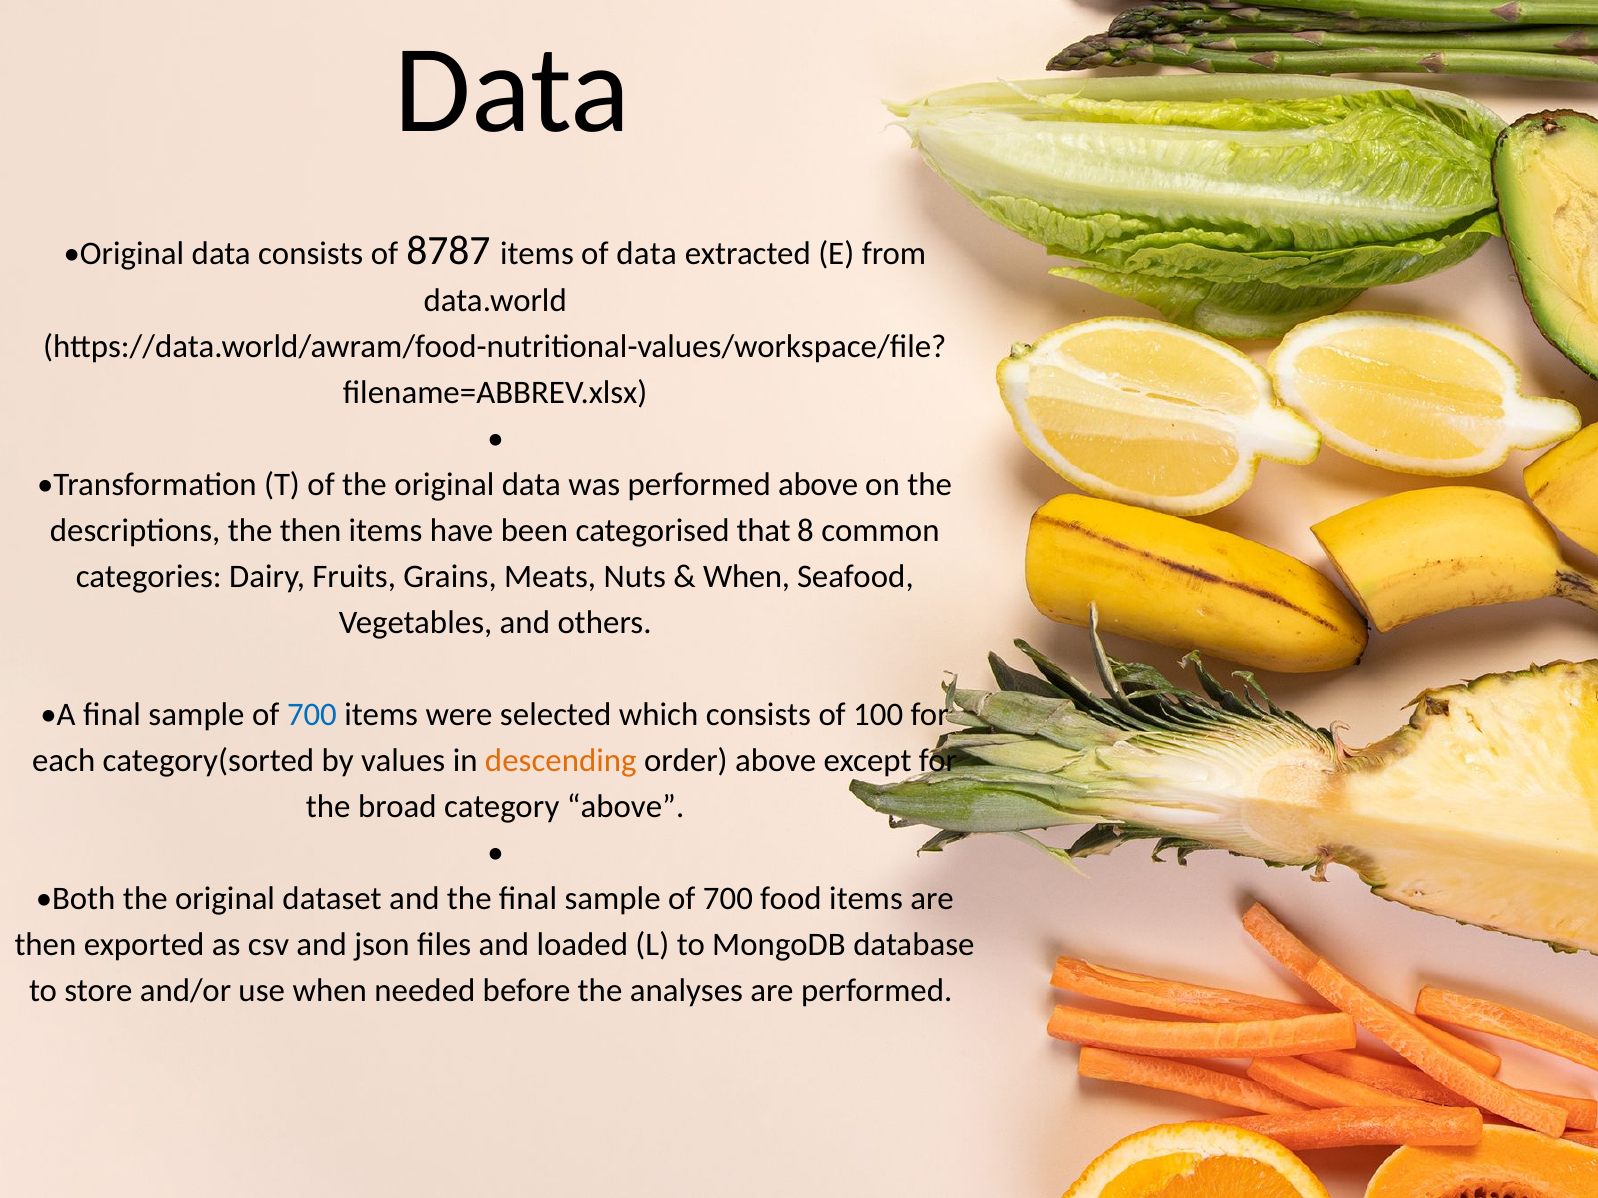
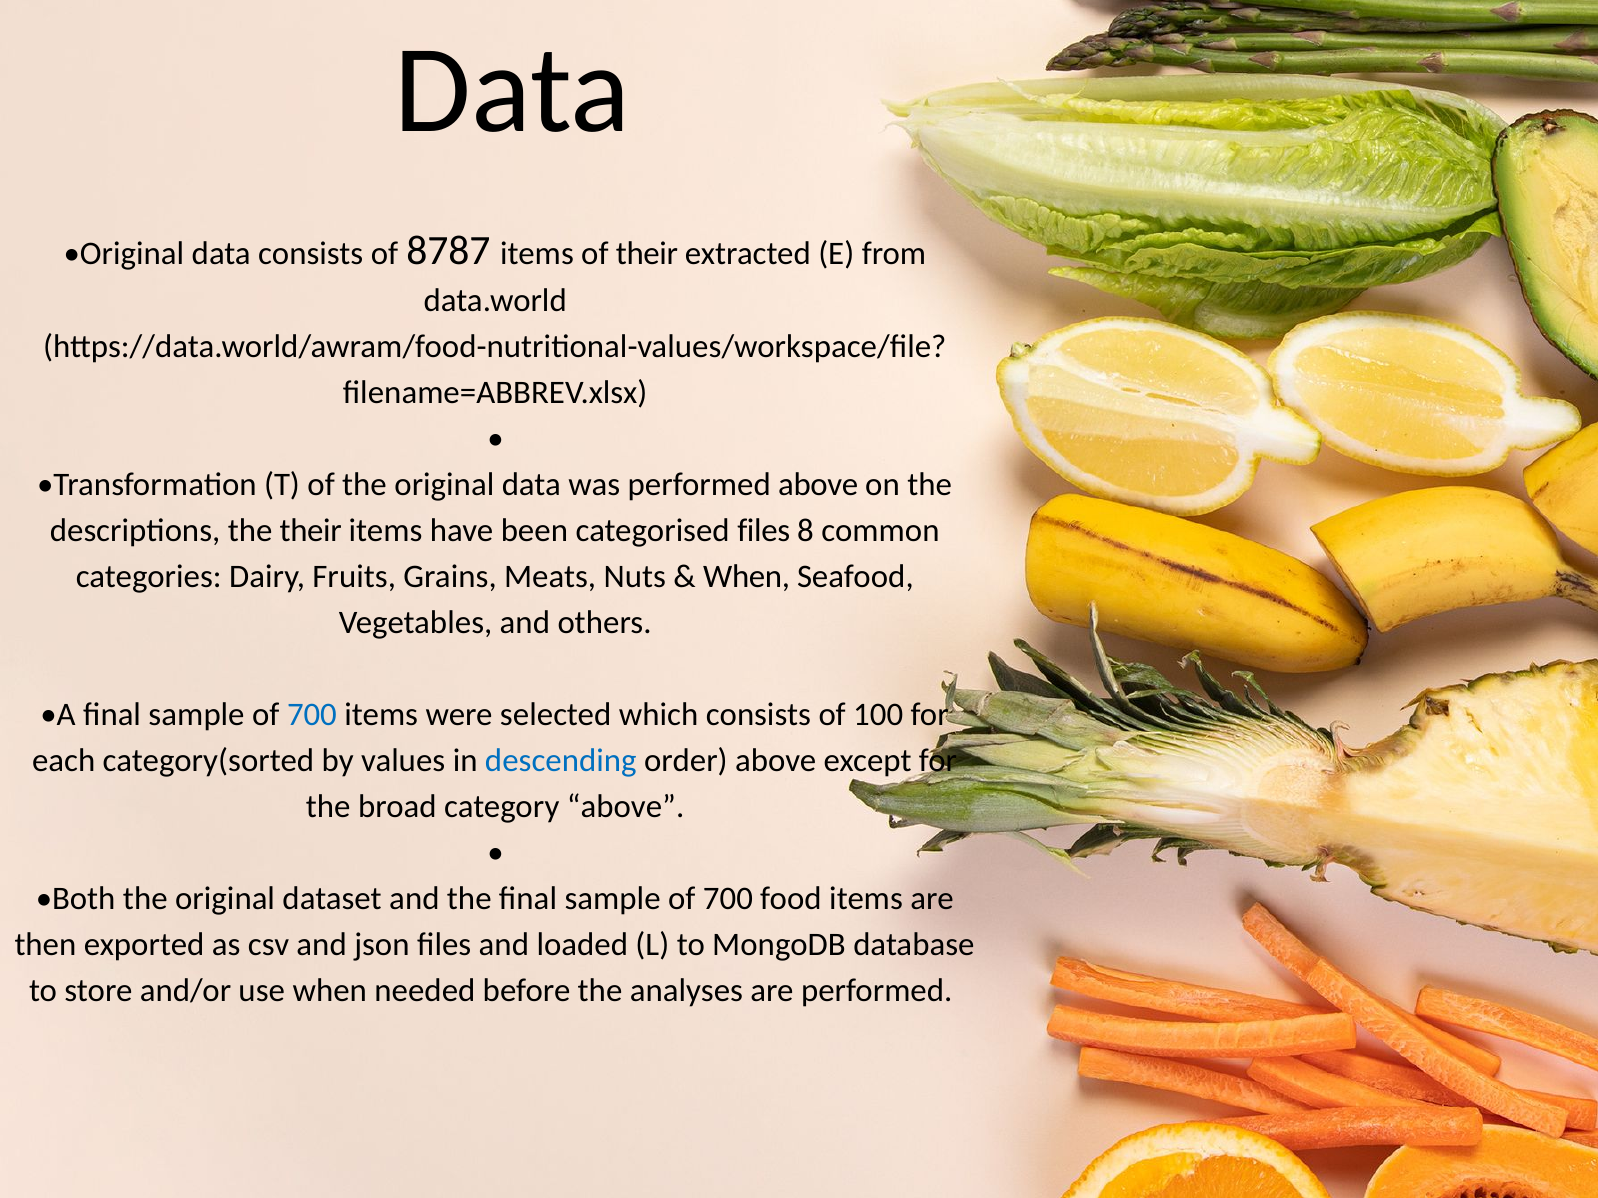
of data: data -> their (647, 253)
the then: then -> their (311, 531)
categorised that: that -> files (764, 531)
descending colour: orange -> blue (561, 761)
